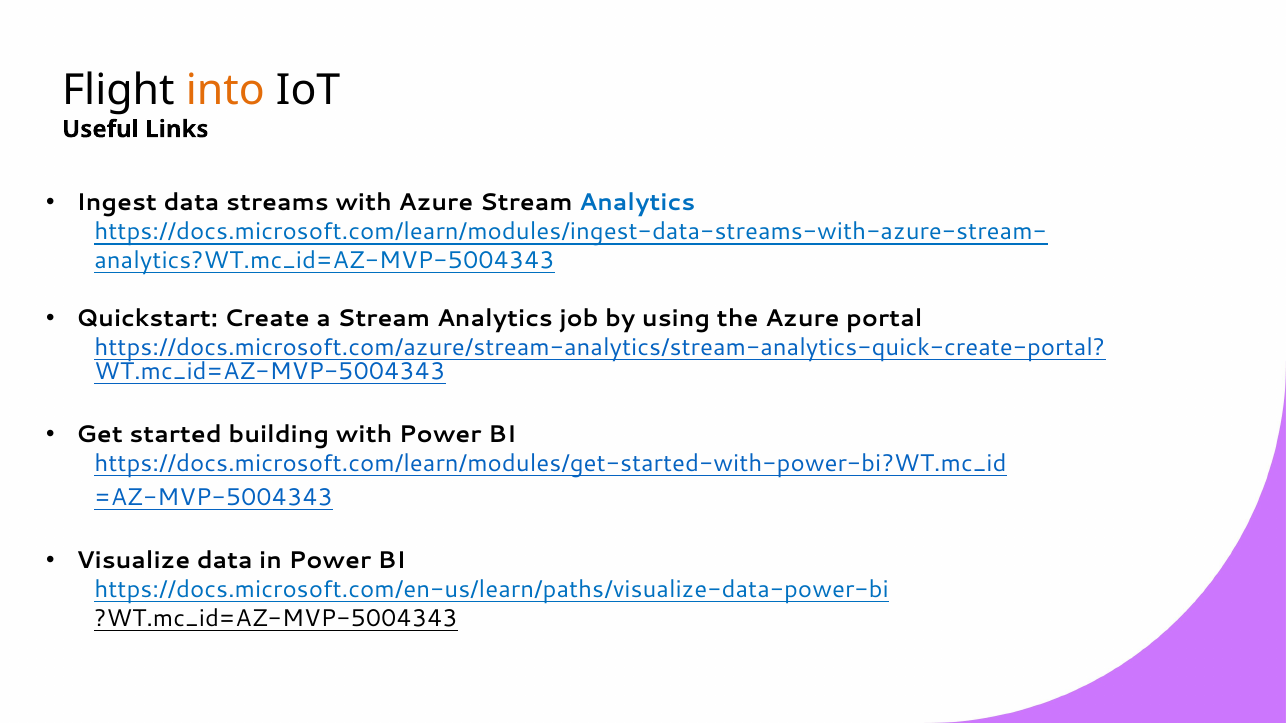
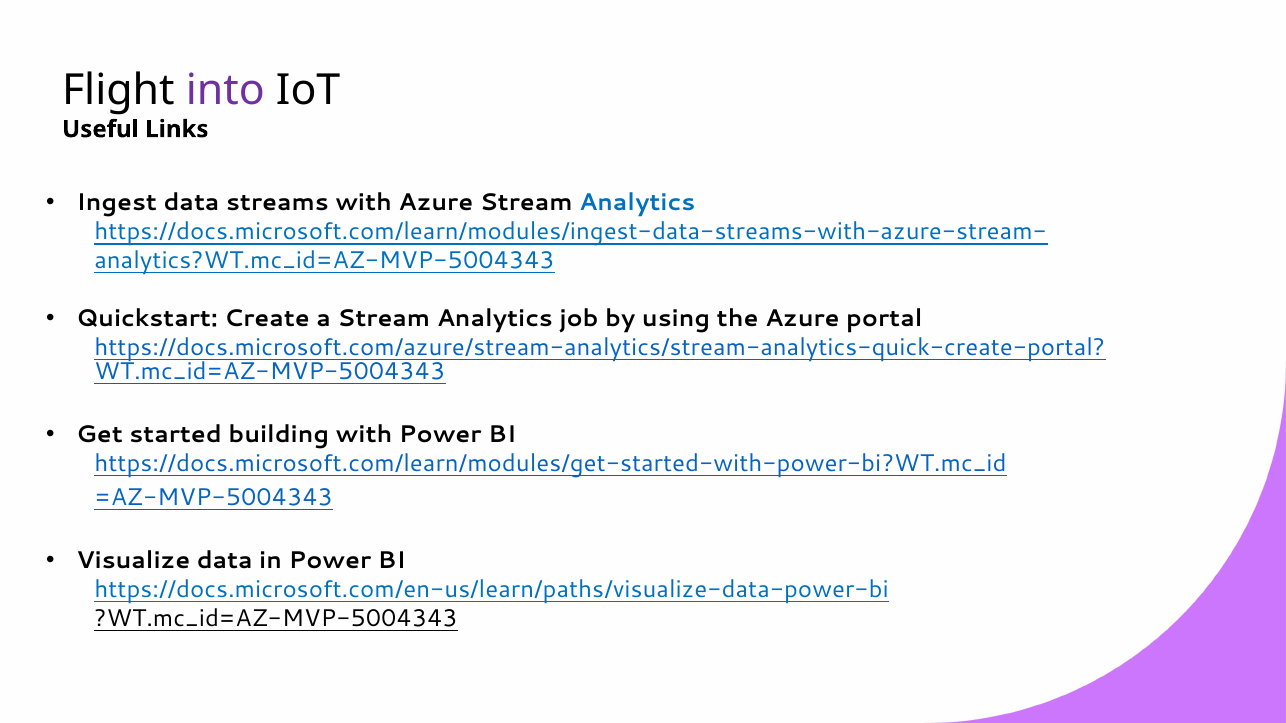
into colour: orange -> purple (225, 90)
